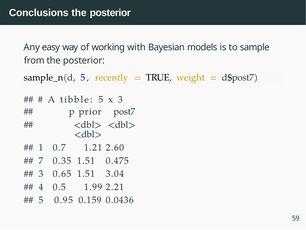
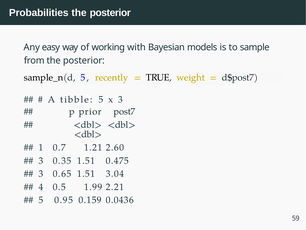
Conclusions: Conclusions -> Probabilities (39, 13)
7: 7 -> 3 (41, 161)
